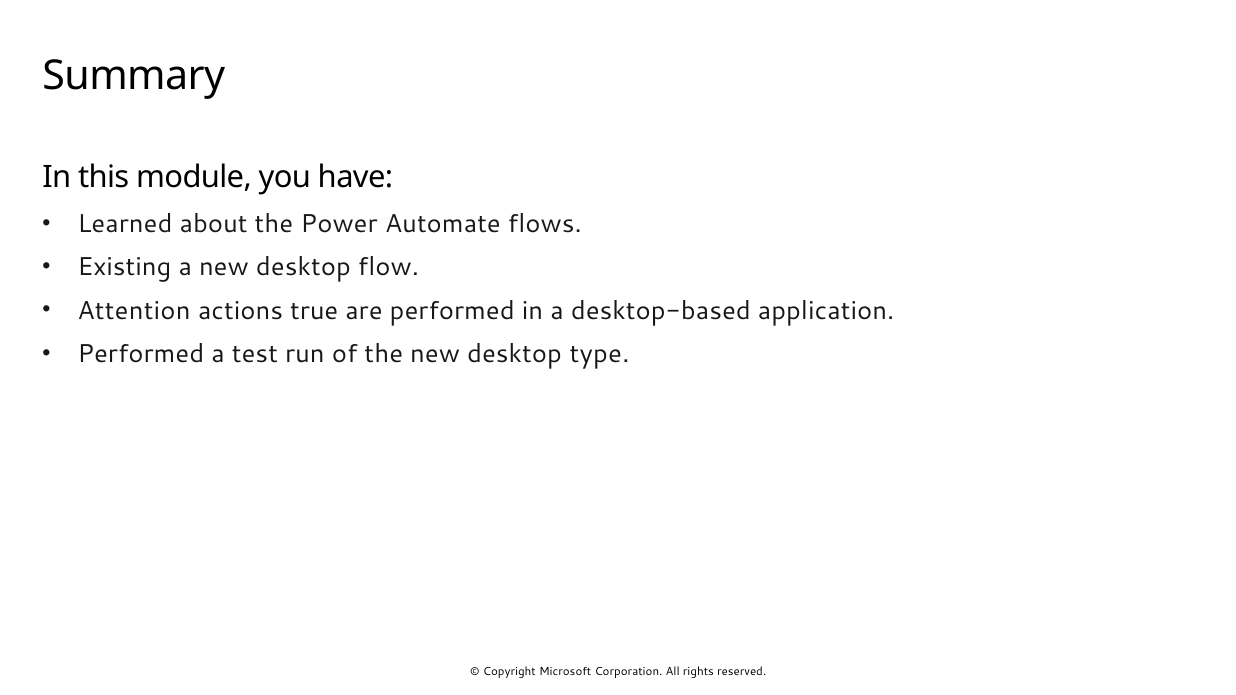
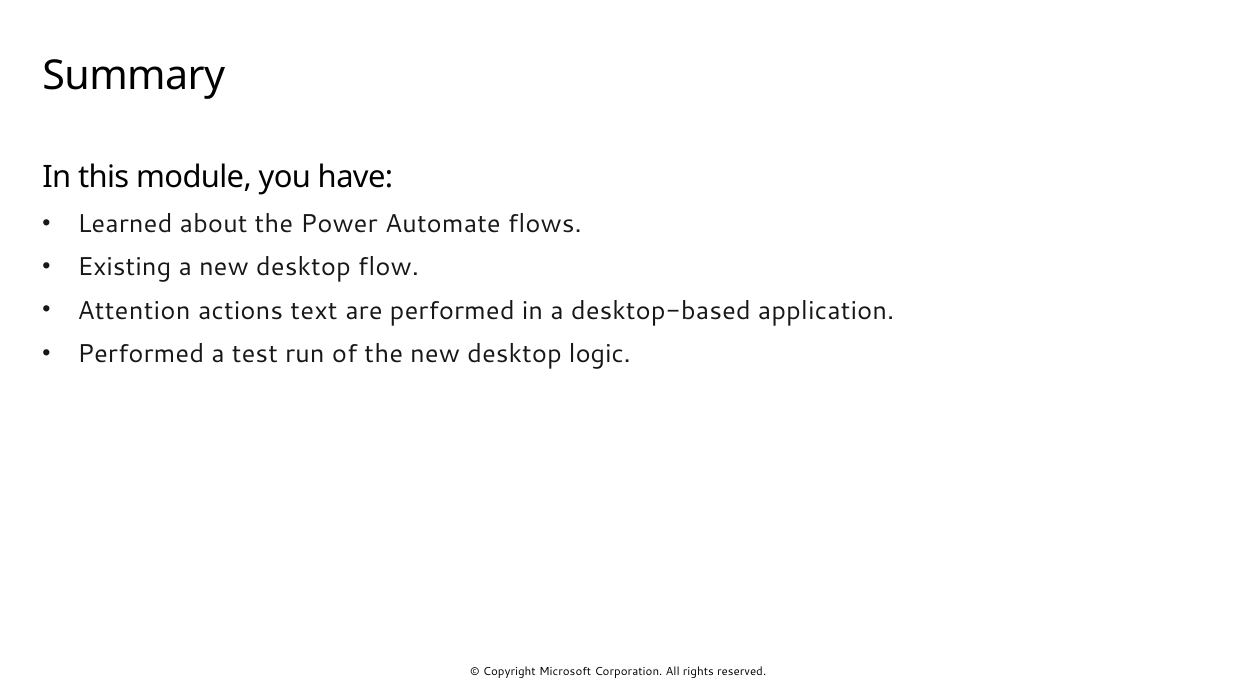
true: true -> text (314, 311)
type: type -> logic (600, 354)
